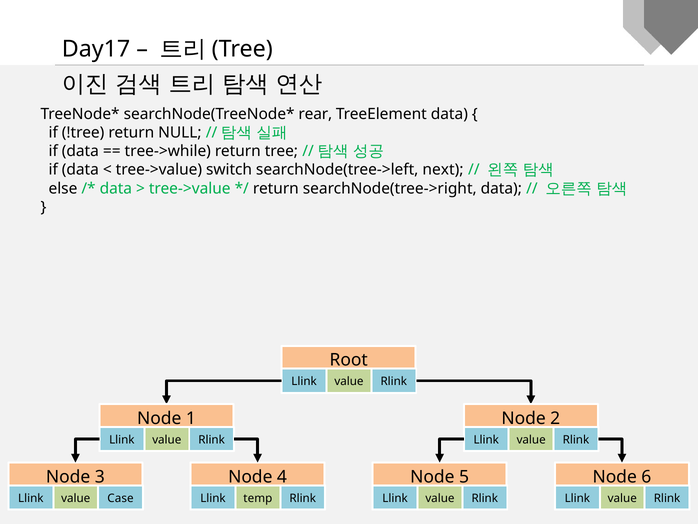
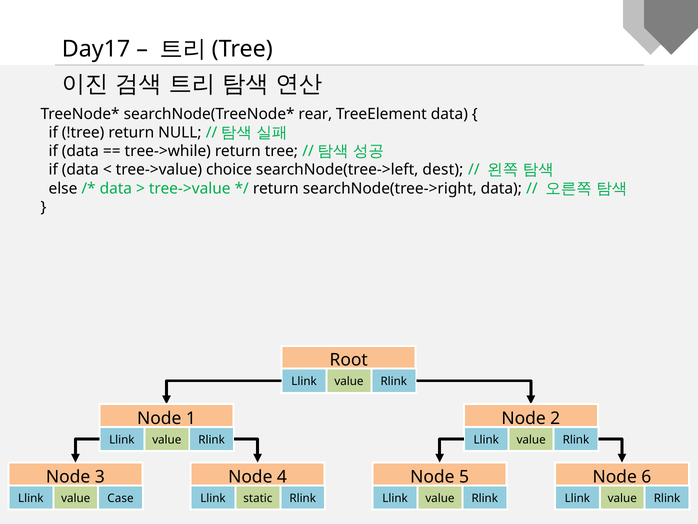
switch: switch -> choice (229, 170)
next: next -> dest (443, 170)
temp: temp -> static (258, 498)
